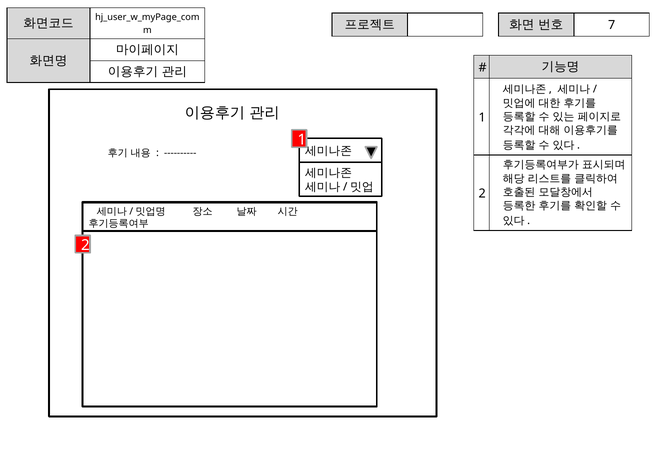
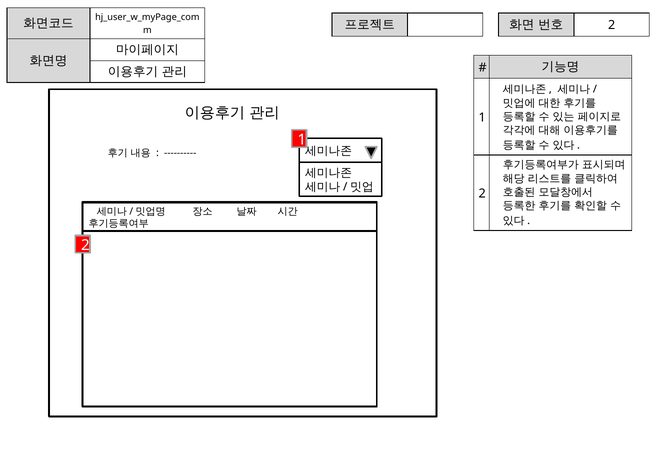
7: 7 -> 2 (612, 25)
